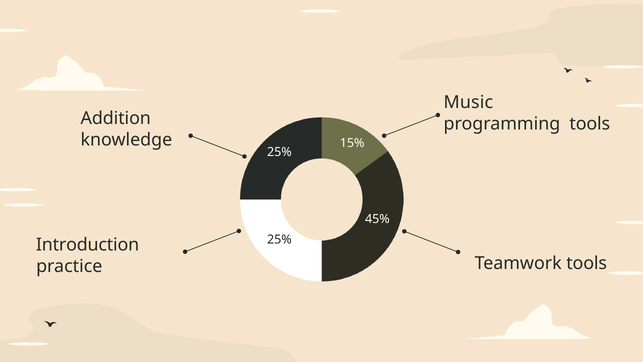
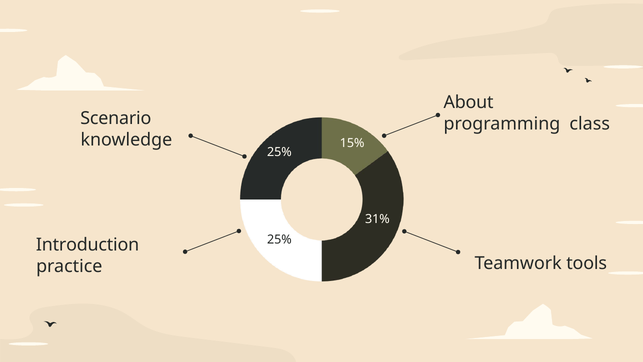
Music: Music -> About (469, 102)
Addition: Addition -> Scenario (116, 118)
programming tools: tools -> class (590, 124)
45%: 45% -> 31% (377, 219)
